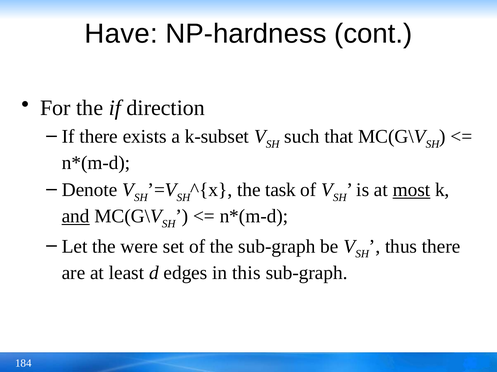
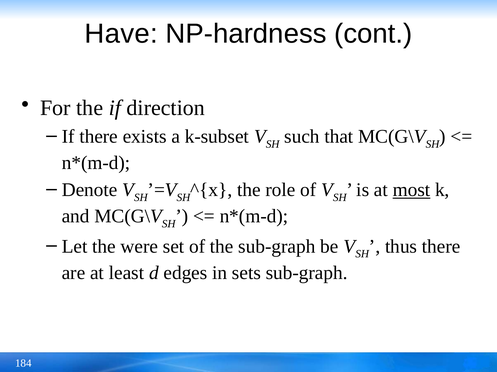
task: task -> role (280, 190)
and underline: present -> none (76, 217)
this: this -> sets (246, 273)
